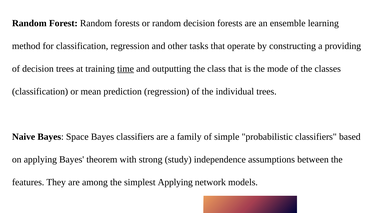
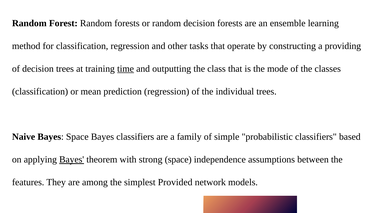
Bayes underline: none -> present (72, 159)
strong study: study -> space (178, 159)
simplest Applying: Applying -> Provided (175, 182)
